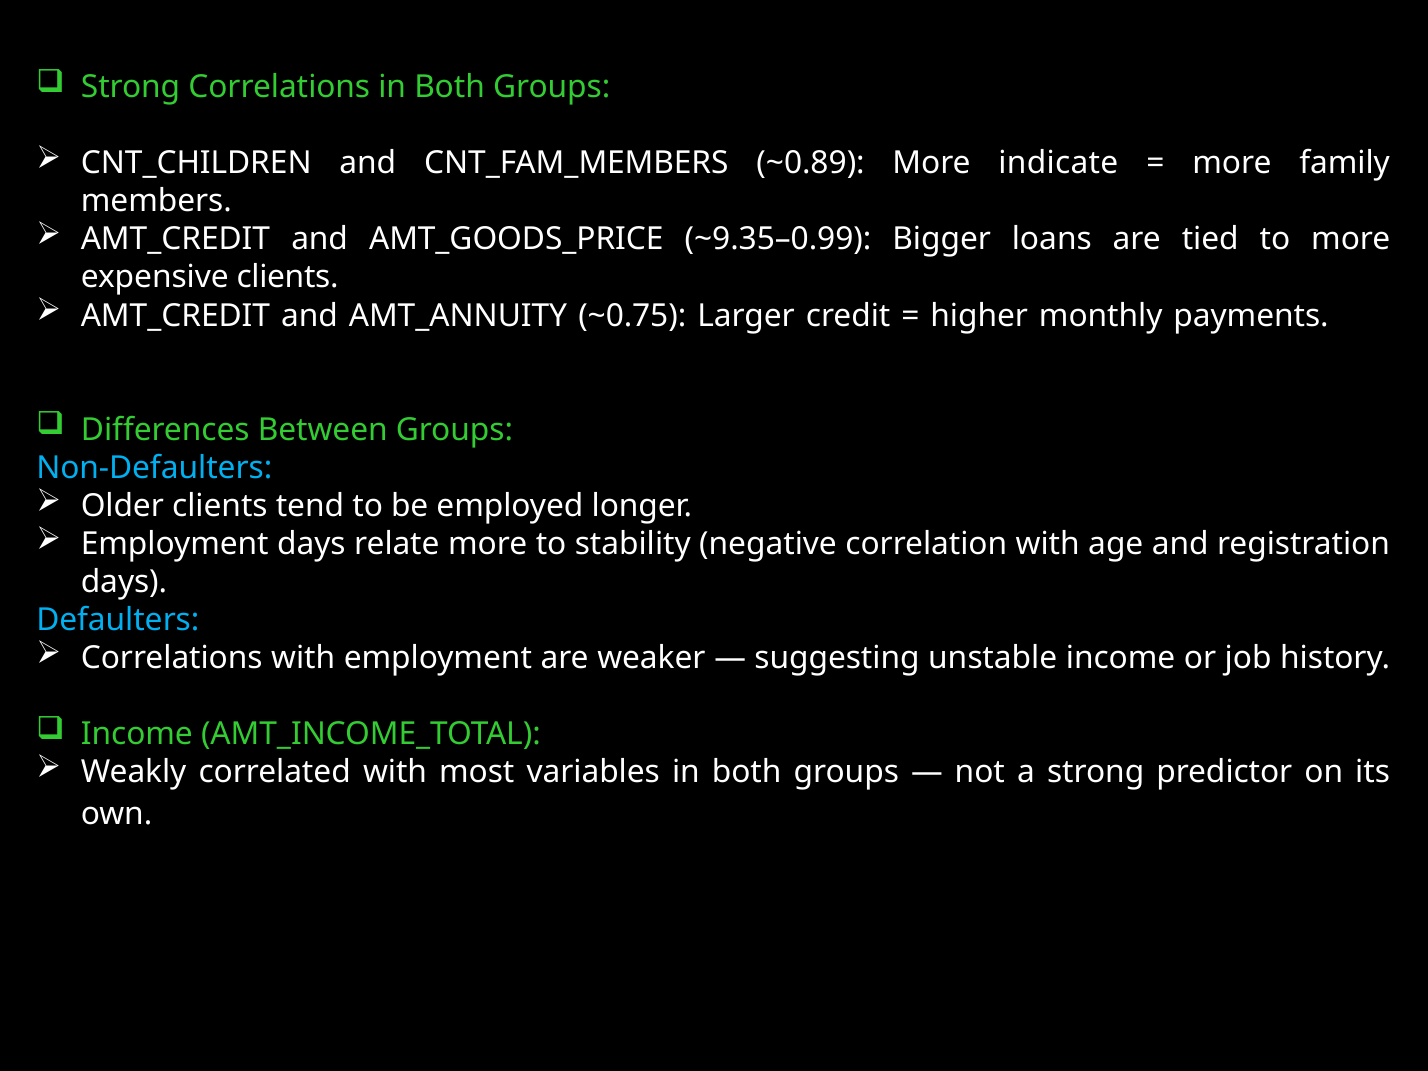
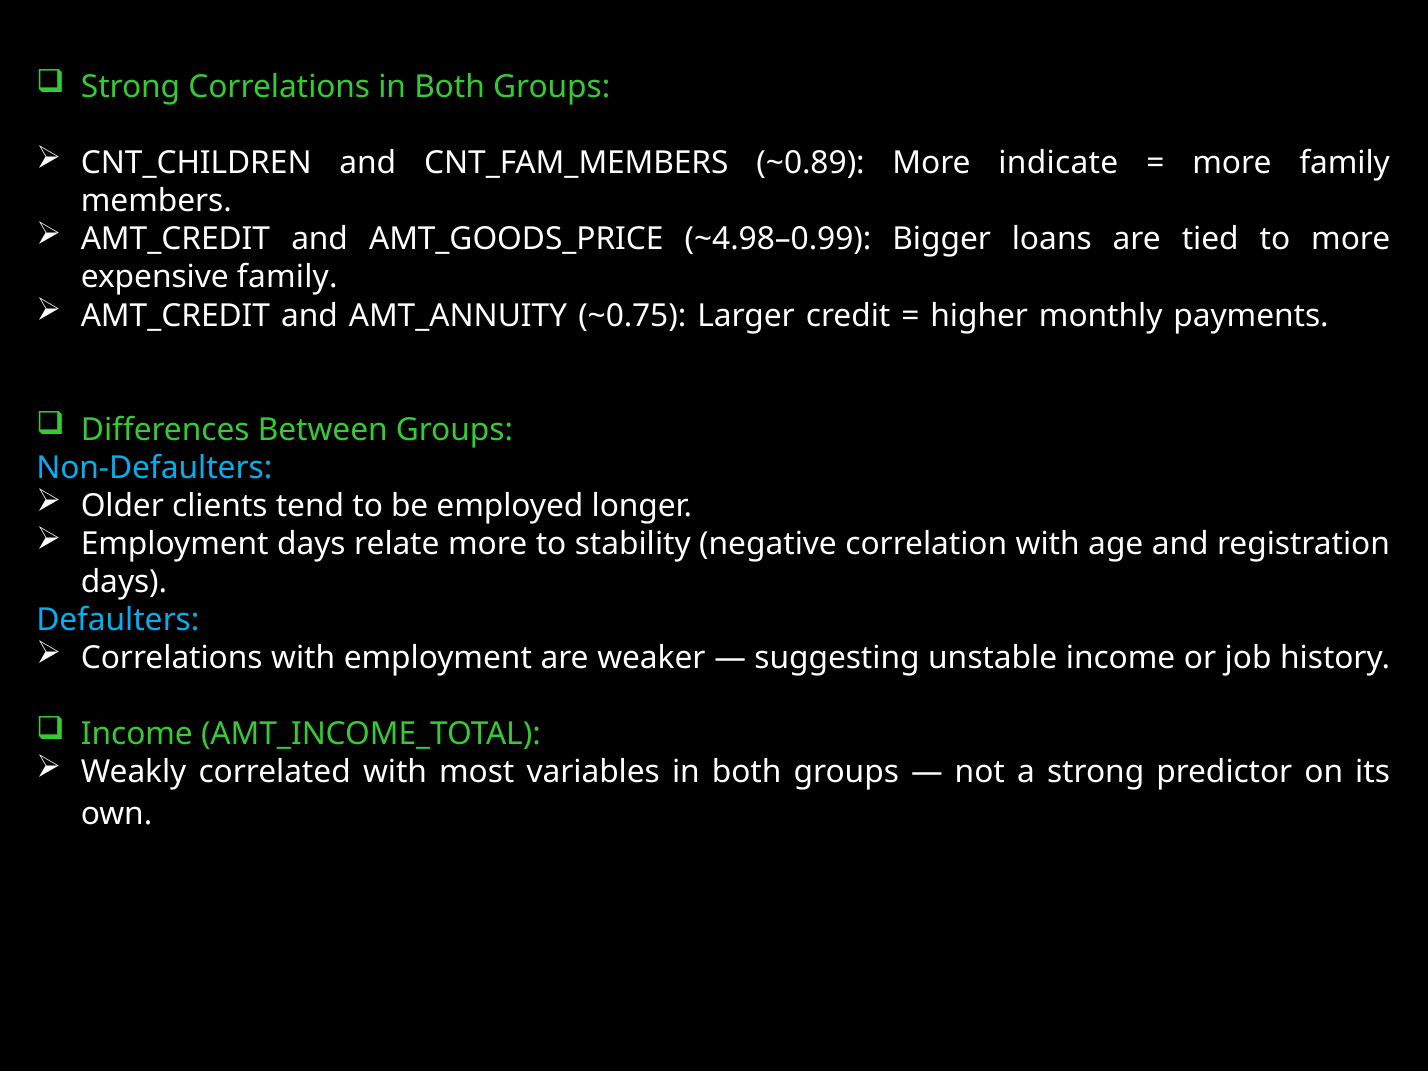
~9.35–0.99: ~9.35–0.99 -> ~4.98–0.99 (778, 239)
expensive clients: clients -> family (287, 277)
